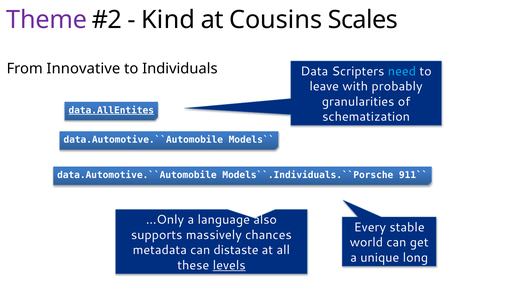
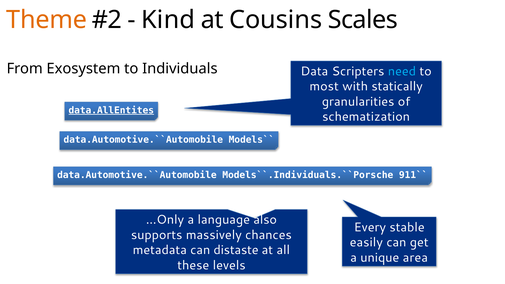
Theme colour: purple -> orange (47, 20)
Innovative: Innovative -> Exosystem (83, 69)
leave: leave -> most (324, 86)
probably: probably -> statically (397, 86)
world: world -> easily (366, 242)
long: long -> area (415, 258)
levels underline: present -> none (229, 265)
